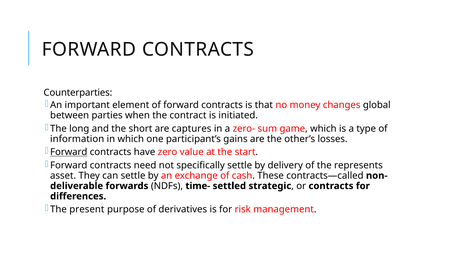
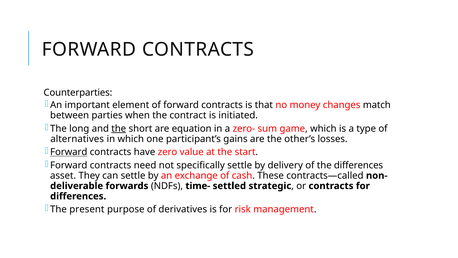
global: global -> match (377, 105)
the underline: none -> present (119, 128)
captures: captures -> equation (192, 128)
information: information -> alternatives (77, 139)
the represents: represents -> differences (359, 165)
